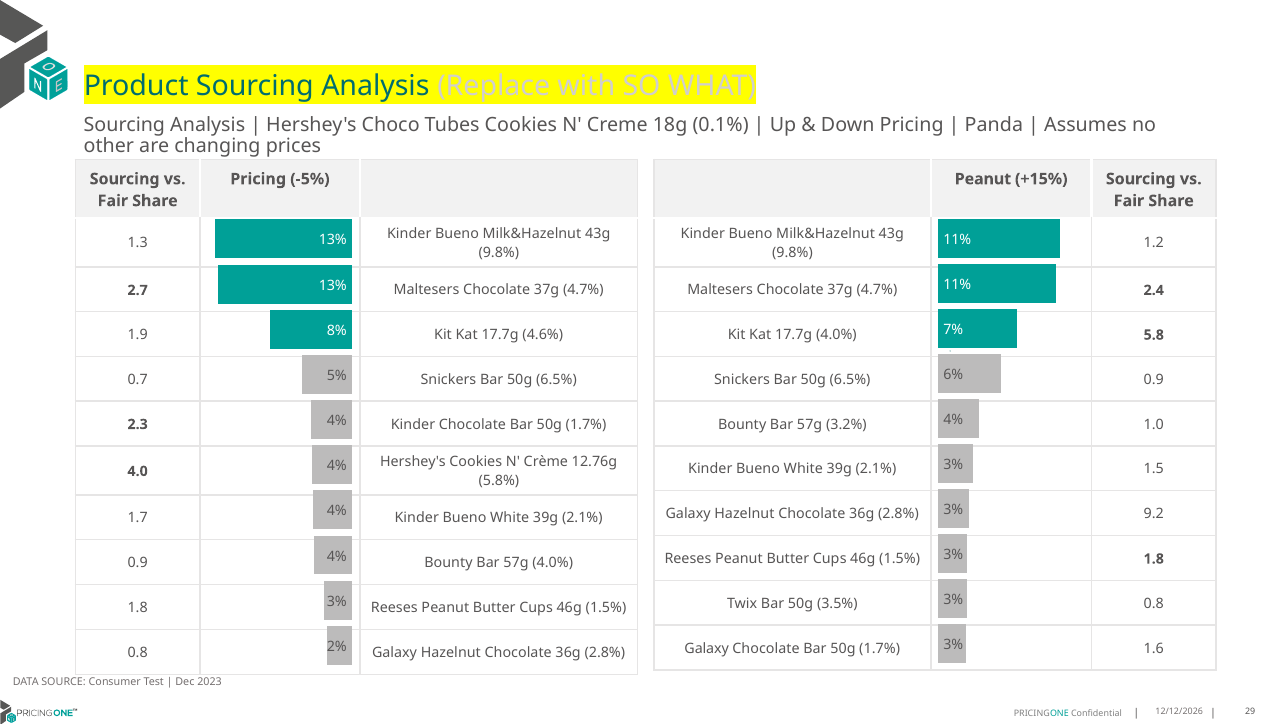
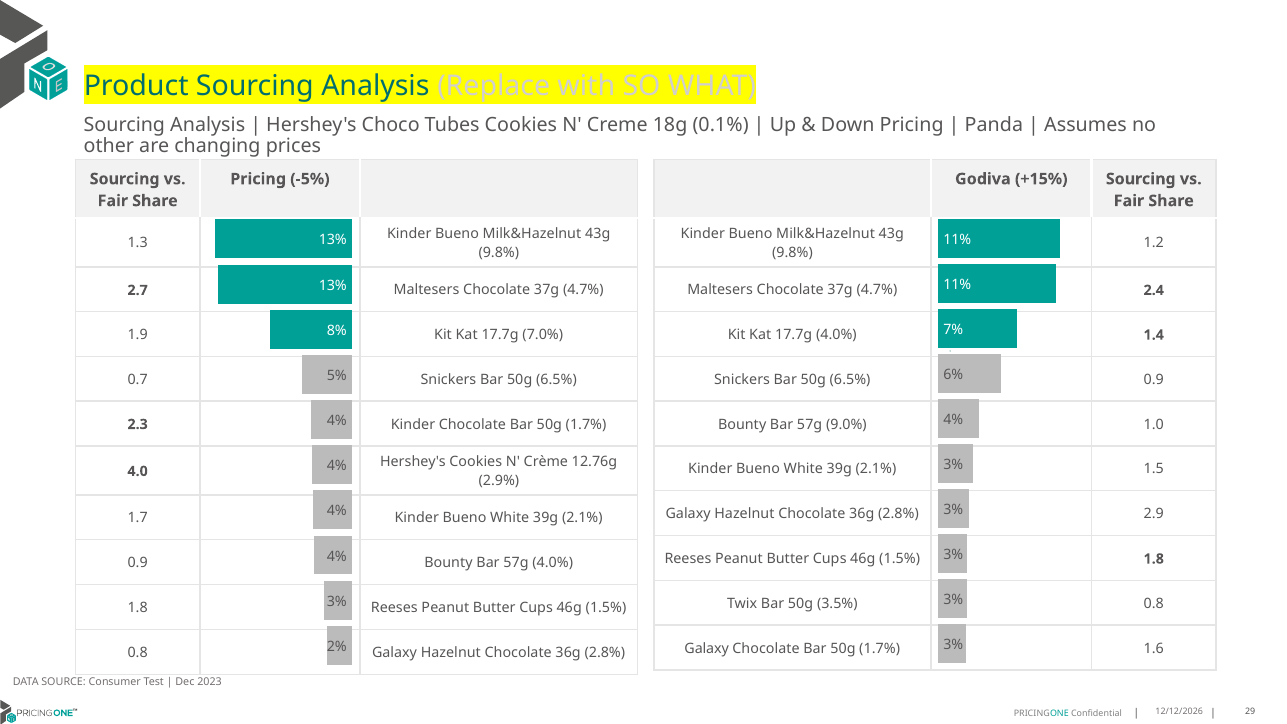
Peanut: Peanut -> Godiva (983, 179)
4.6%: 4.6% -> 7.0% (543, 335)
5.8: 5.8 -> 1.4 (1154, 335)
3.2%: 3.2% -> 9.0% (846, 424)
5.8%: 5.8% -> 2.9% (499, 481)
9.2: 9.2 -> 2.9 (1154, 514)
